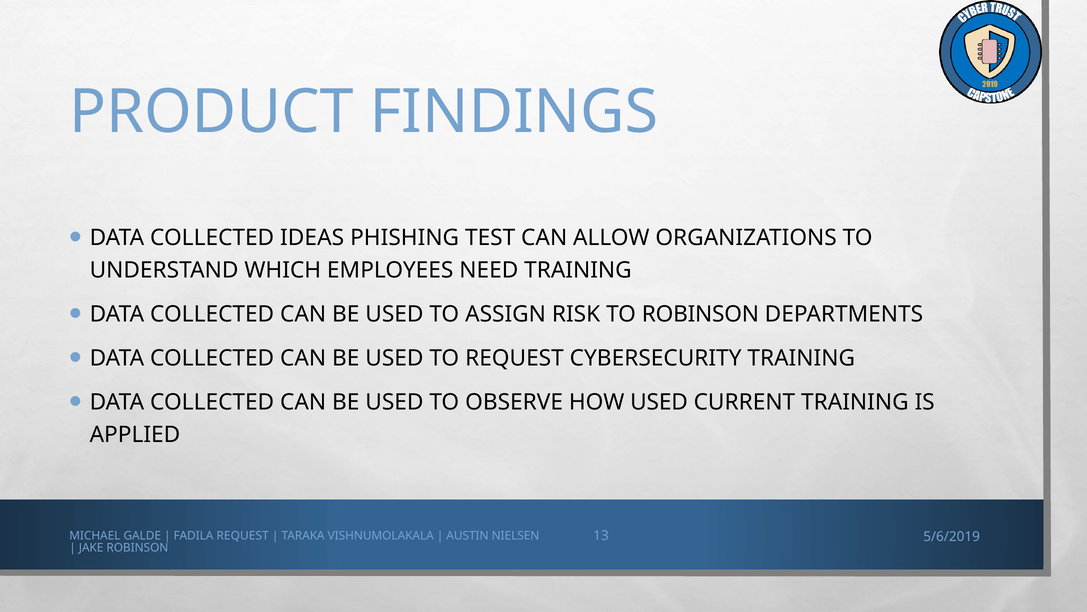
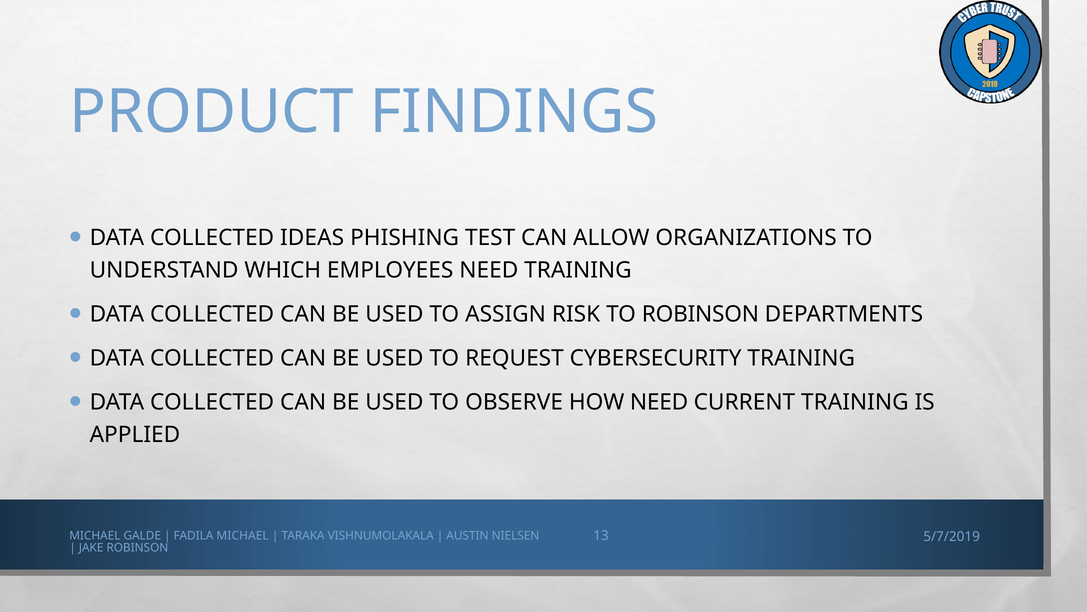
HOW USED: USED -> NEED (659, 402)
FADILA REQUEST: REQUEST -> MICHAEL (243, 535)
5/6/2019: 5/6/2019 -> 5/7/2019 (952, 536)
